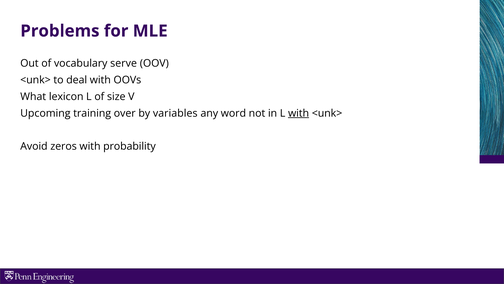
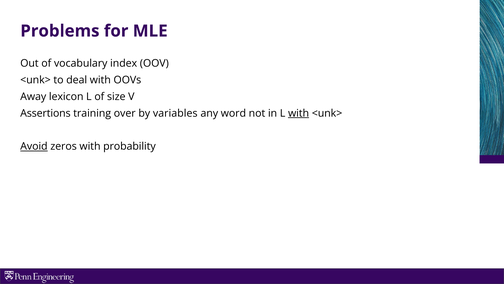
serve: serve -> index (124, 63)
What: What -> Away (33, 96)
Upcoming: Upcoming -> Assertions (45, 113)
Avoid underline: none -> present (34, 146)
